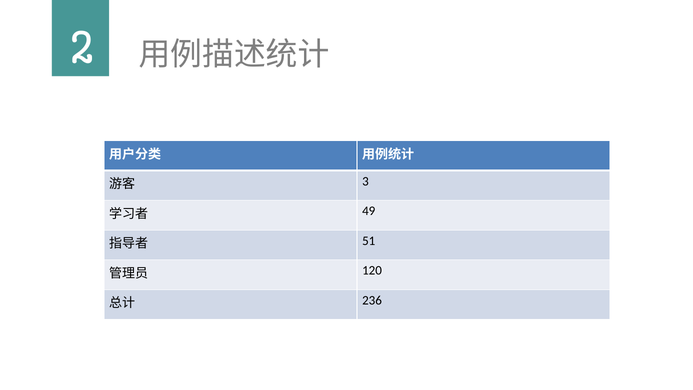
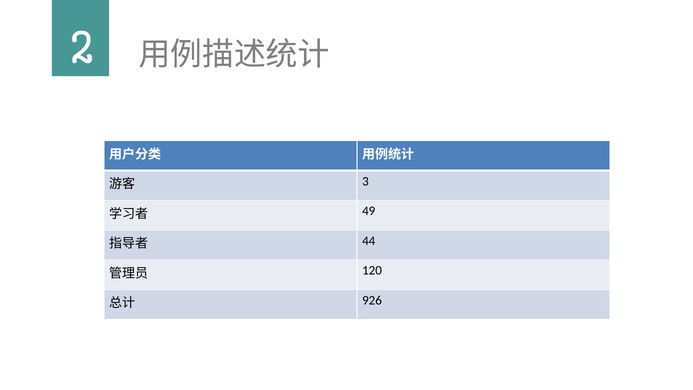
51: 51 -> 44 (369, 241)
236: 236 -> 926 (372, 300)
